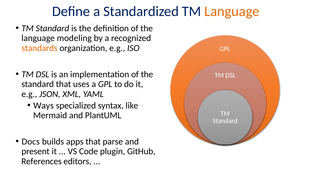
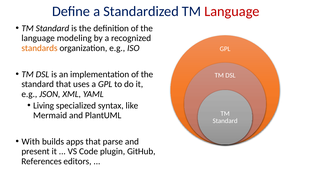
Language colour: orange -> red (232, 11)
Ways: Ways -> Living (44, 105)
Docs: Docs -> With (31, 141)
